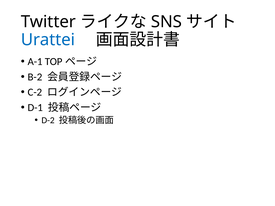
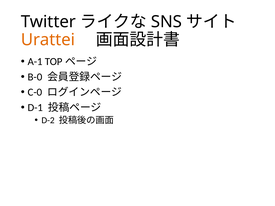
Urattei colour: blue -> orange (48, 40)
B-2: B-2 -> B-0 (35, 77)
C-2: C-2 -> C-0 (35, 92)
